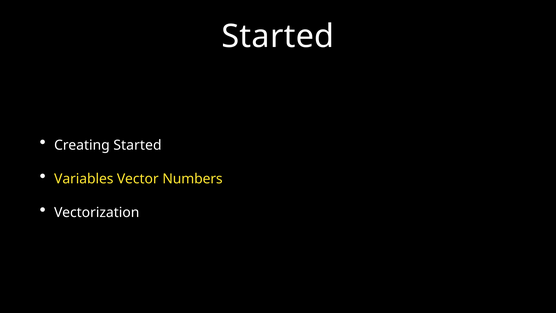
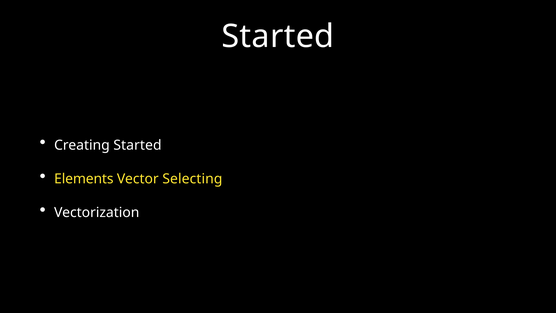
Variables: Variables -> Elements (84, 179)
Numbers: Numbers -> Selecting (192, 179)
